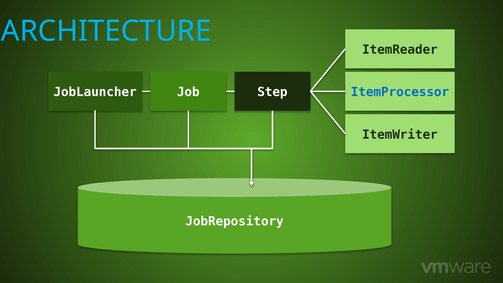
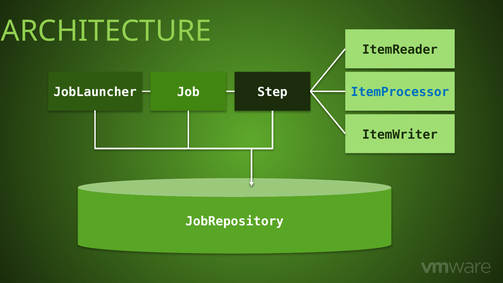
ARCHITECTURE colour: light blue -> light green (106, 31)
